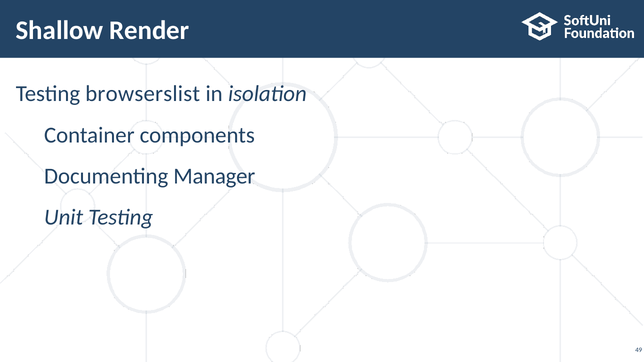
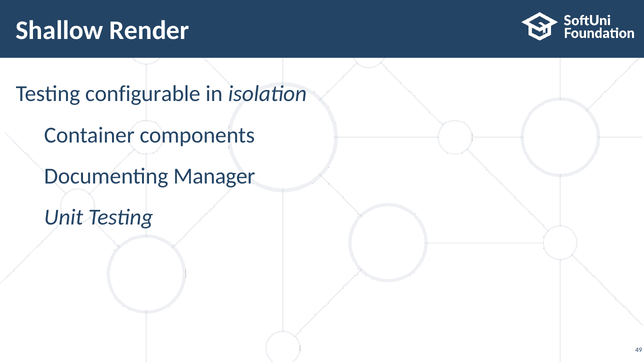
browserslist: browserslist -> configurable (143, 94)
